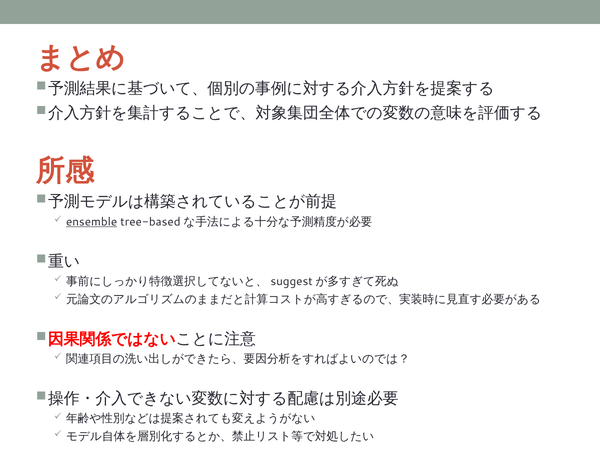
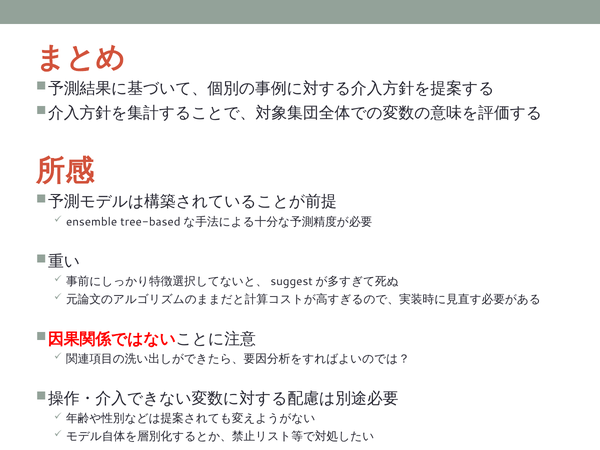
ensemble underline: present -> none (92, 222)
